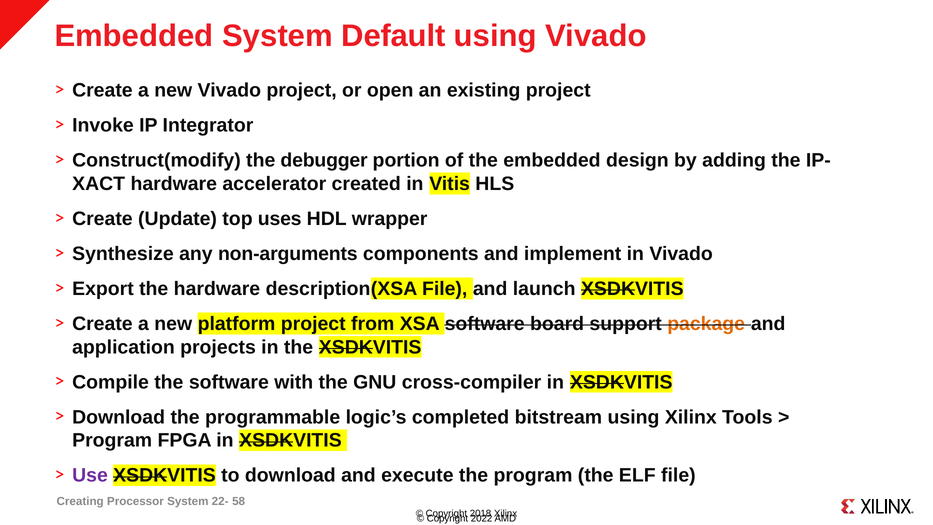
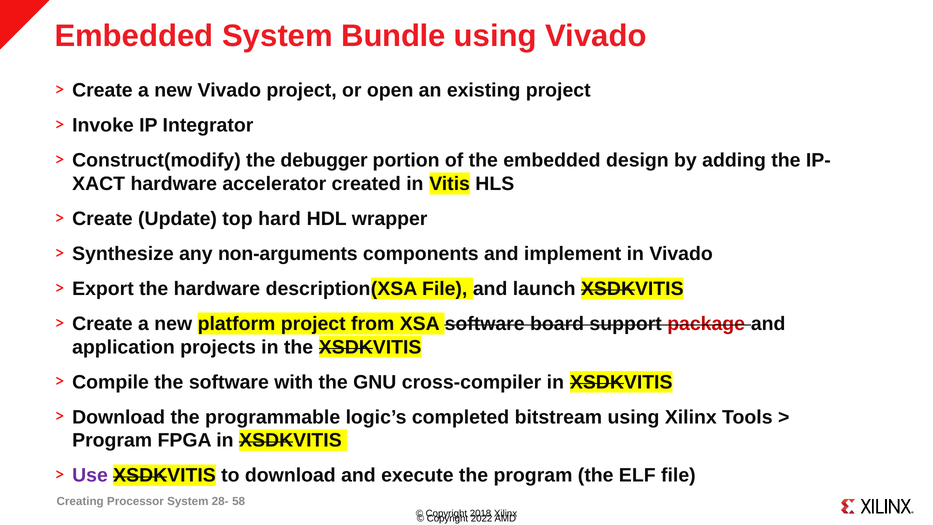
Default: Default -> Bundle (393, 36)
uses: uses -> hard (280, 219)
package colour: orange -> red (706, 324)
22-: 22- -> 28- (220, 501)
